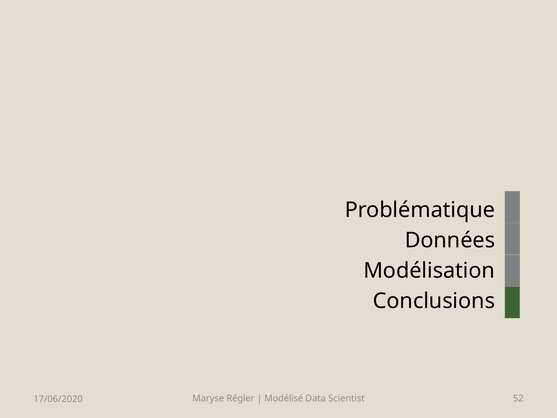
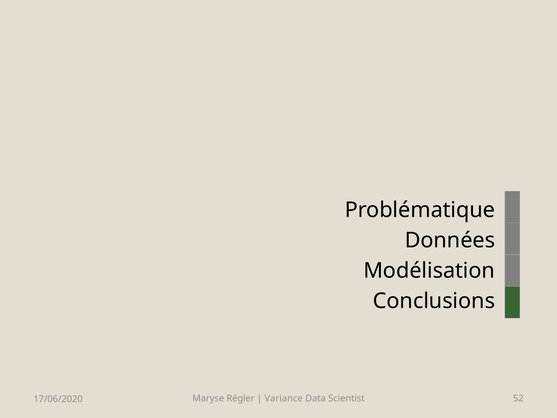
Modélisé: Modélisé -> Variance (284, 398)
